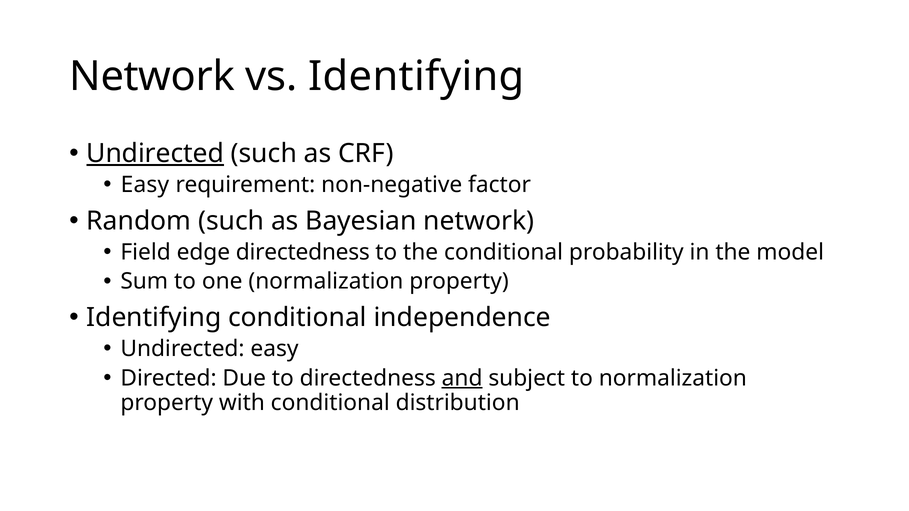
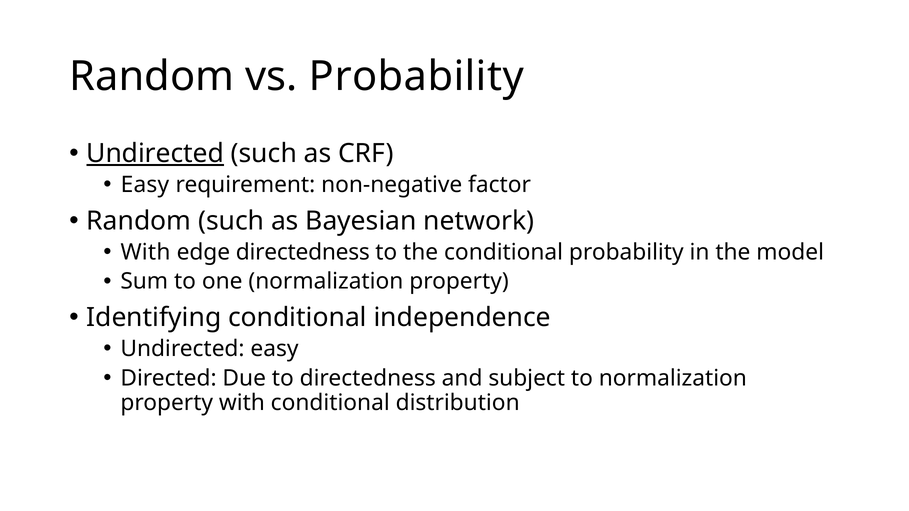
Network: Network -> Random (152, 76)
vs Identifying: Identifying -> Probability (416, 76)
Field: Field -> With (145, 252)
and underline: present -> none (462, 378)
